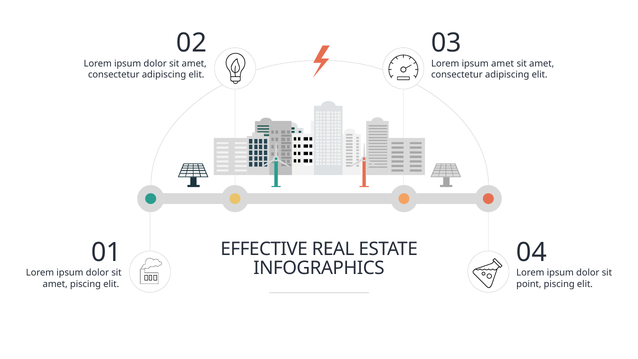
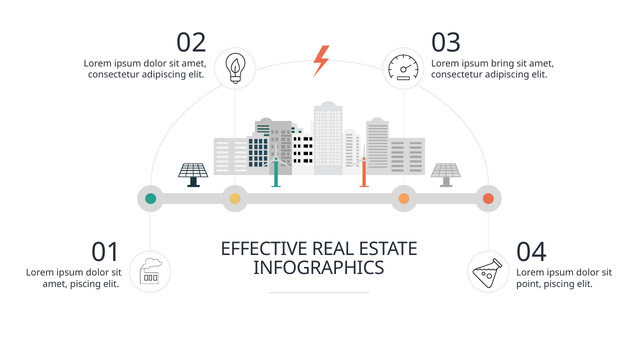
ipsum amet: amet -> bring (503, 64)
